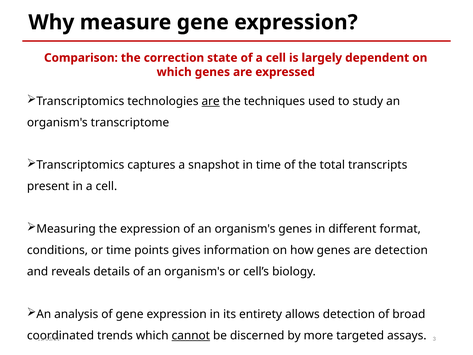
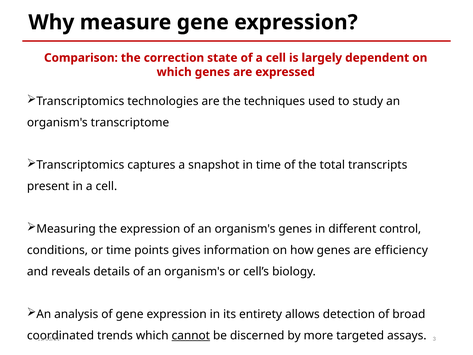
are underline: present -> none (211, 101)
format: format -> control (400, 229)
are detection: detection -> efficiency (401, 250)
